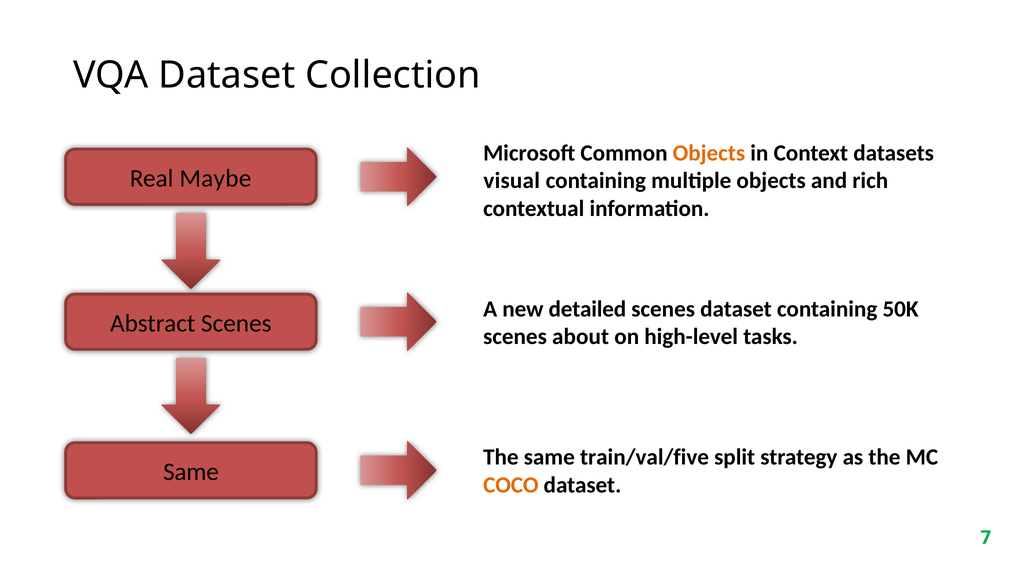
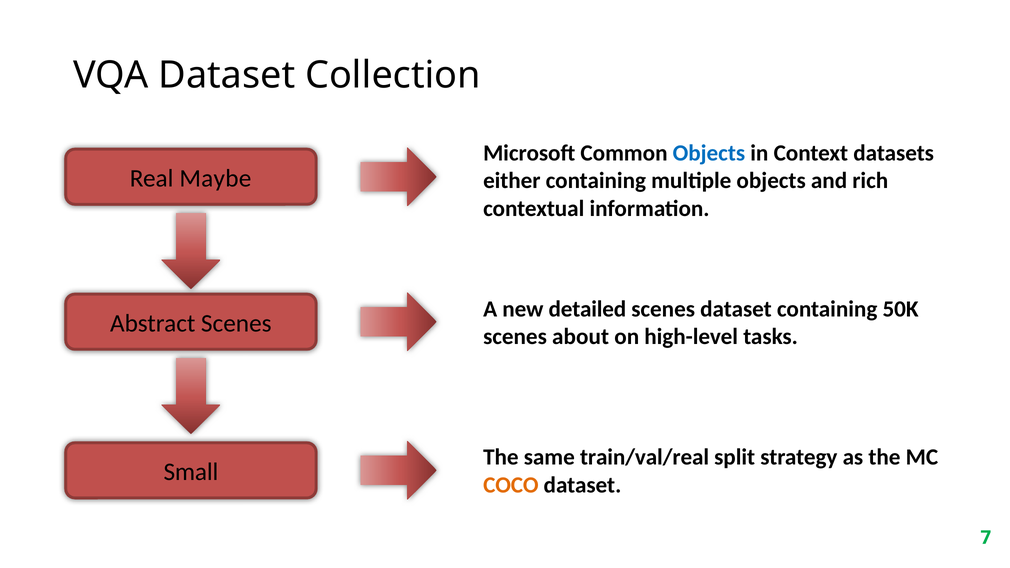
Objects colour: orange -> blue (709, 153)
visual: visual -> either (512, 181)
train/val/five: train/val/five -> train/val/real (645, 457)
Same: Same -> Small (191, 472)
